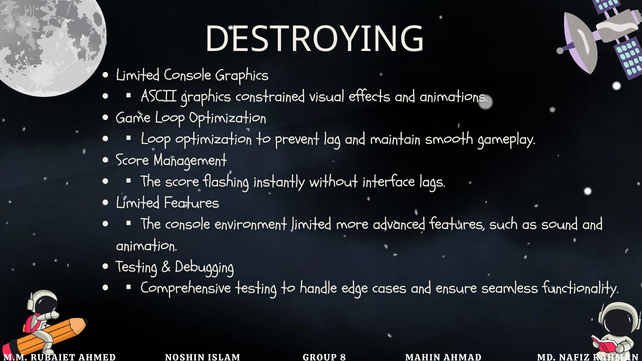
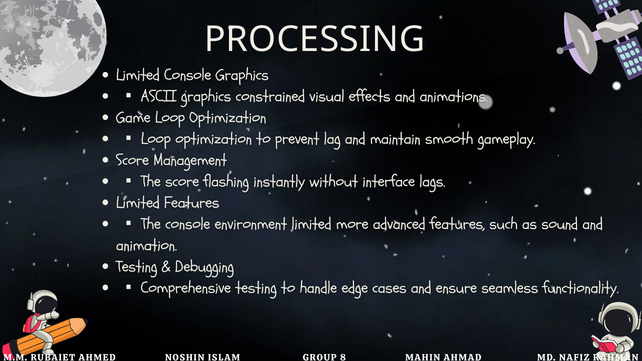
DESTROYING: DESTROYING -> PROCESSING (315, 40)
